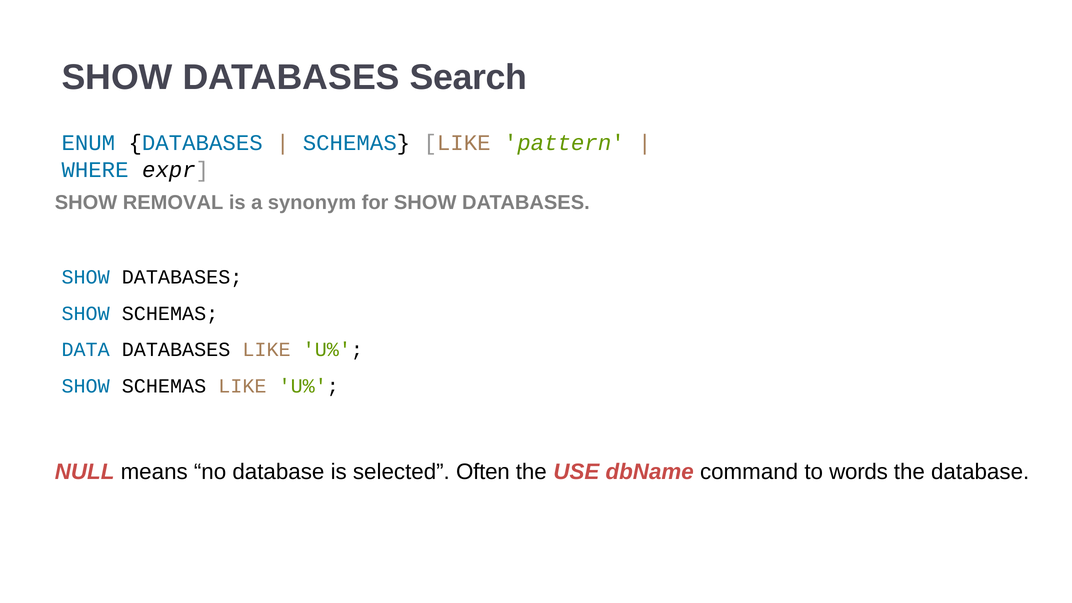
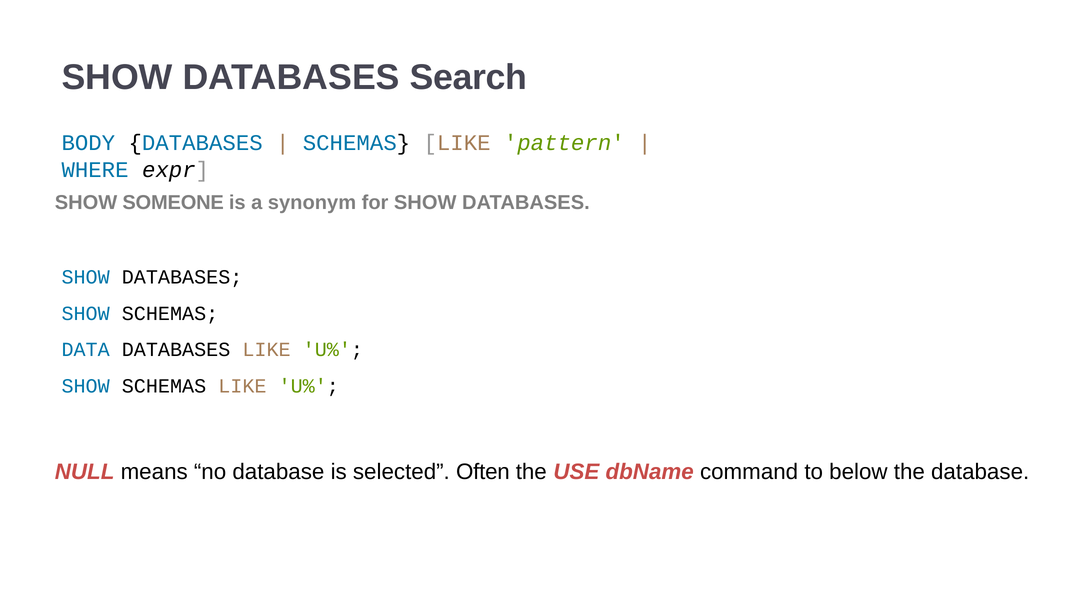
ENUM: ENUM -> BODY (88, 143)
REMOVAL: REMOVAL -> SOMEONE (173, 202)
words: words -> below (858, 472)
